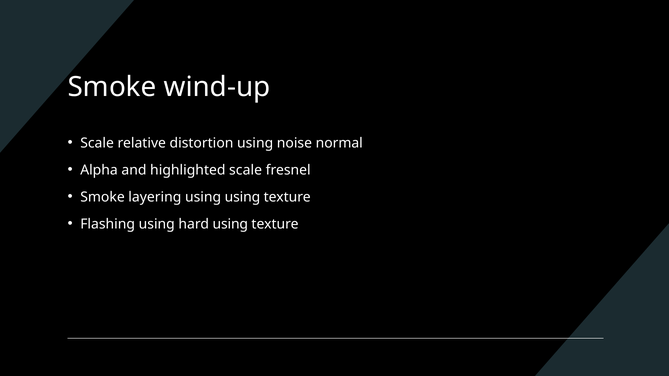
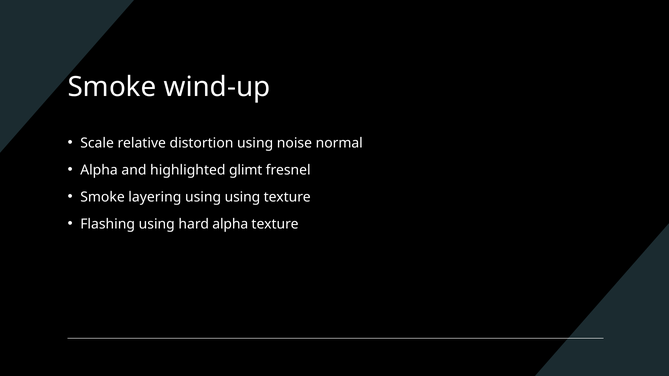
highlighted scale: scale -> glimt (246, 170)
hard using: using -> alpha (230, 224)
